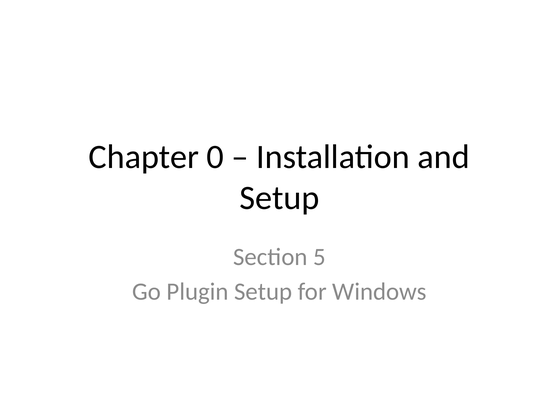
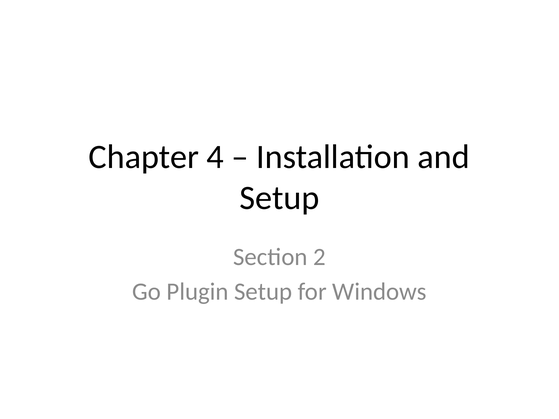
0: 0 -> 4 (215, 157)
5: 5 -> 2 (319, 257)
